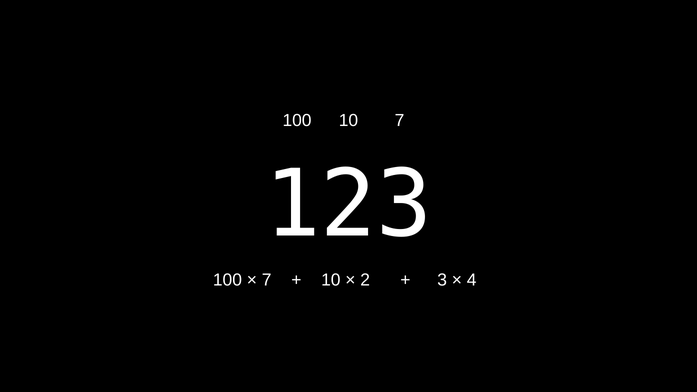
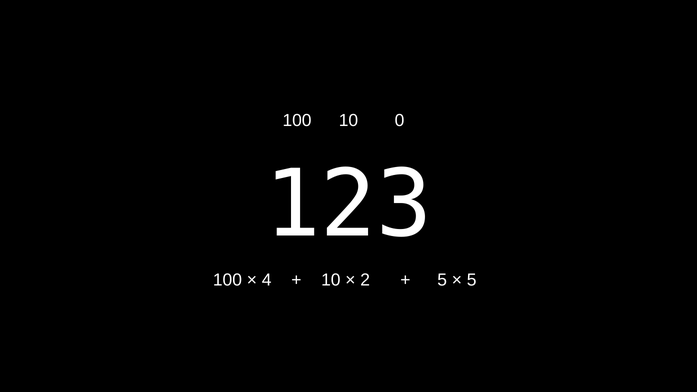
10 7: 7 -> 0 (400, 120)
7: 7 -> 4 (267, 280)
2 3: 3 -> 5 (442, 280)
4: 4 -> 5 (472, 280)
